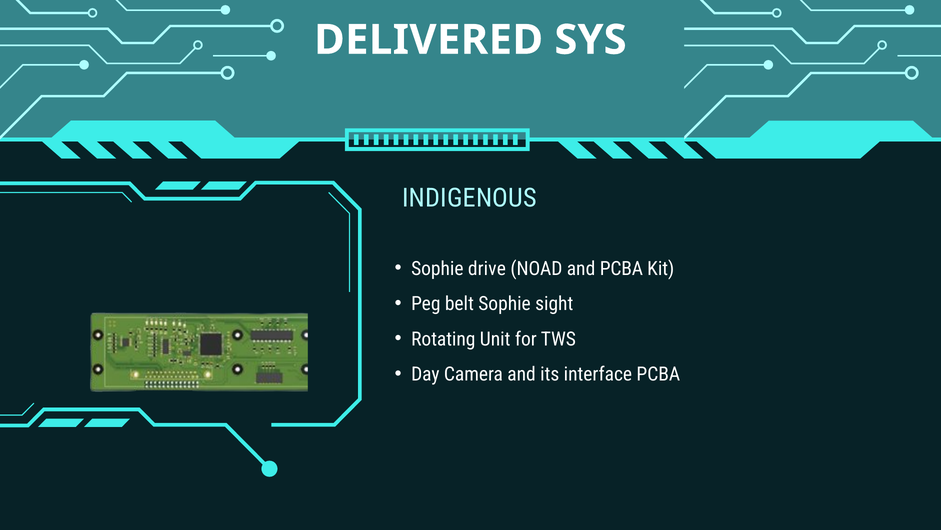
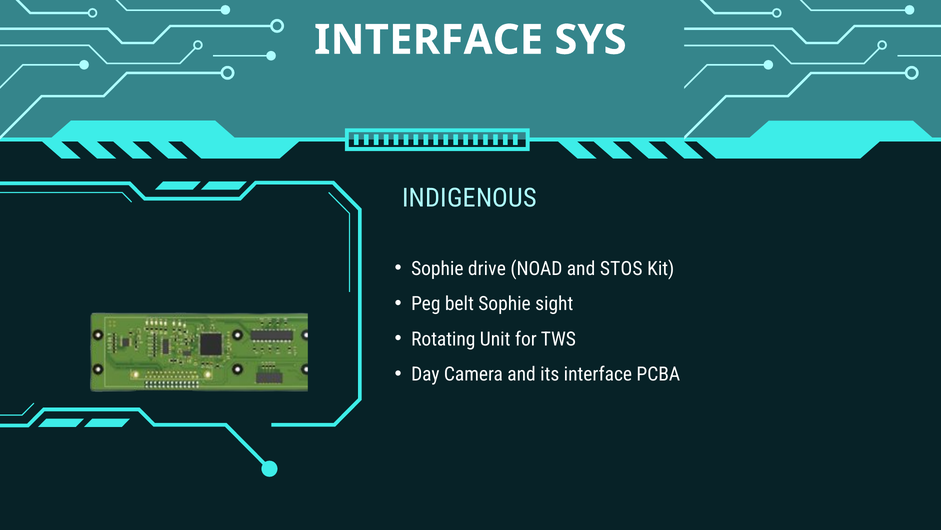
DELIVERED: DELIVERED -> INTERFACE (429, 40)
and PCBA: PCBA -> STOS (621, 268)
